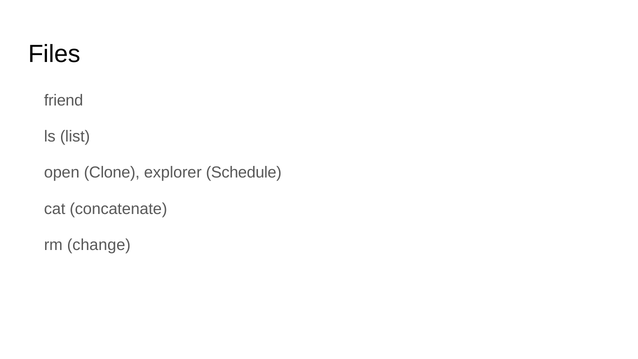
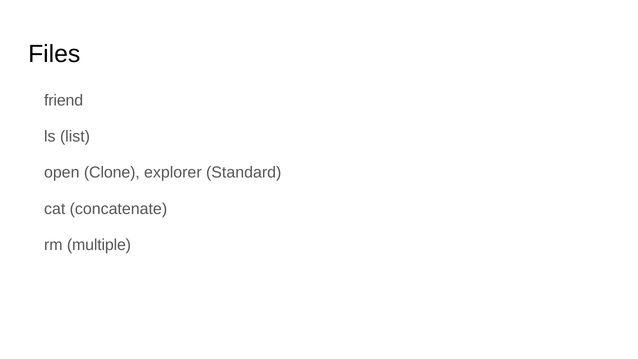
Schedule: Schedule -> Standard (244, 173)
change: change -> multiple (99, 245)
